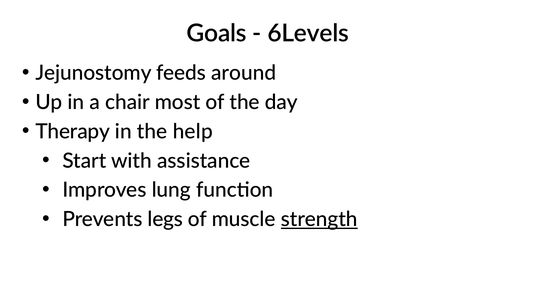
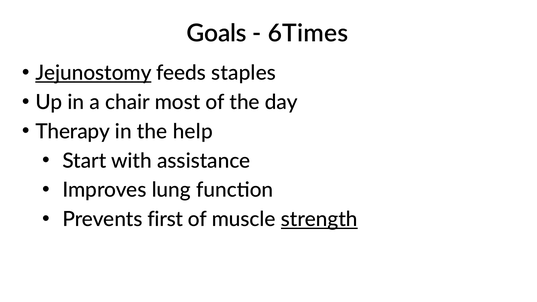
6Levels: 6Levels -> 6Times (308, 33)
Jejunostomy underline: none -> present (94, 73)
around: around -> staples (244, 73)
legs: legs -> first (165, 219)
